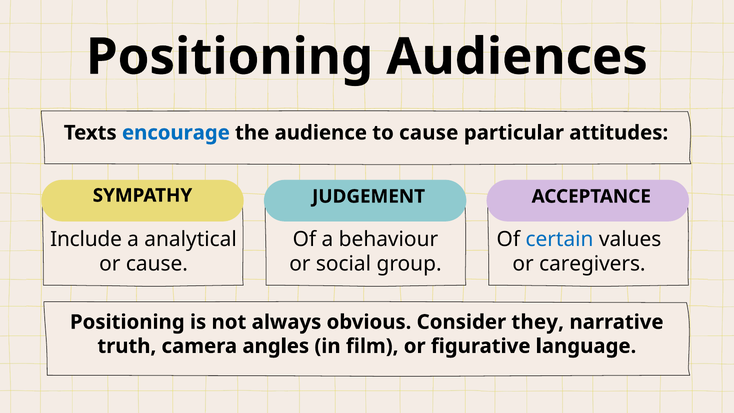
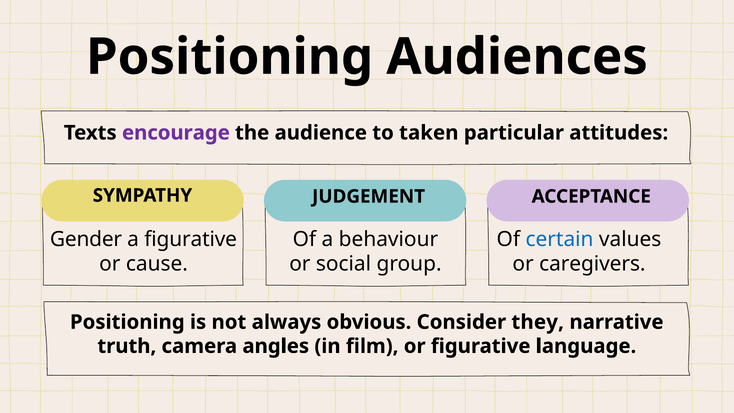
encourage colour: blue -> purple (176, 133)
to cause: cause -> taken (429, 133)
Include: Include -> Gender (86, 239)
a analytical: analytical -> figurative (191, 239)
